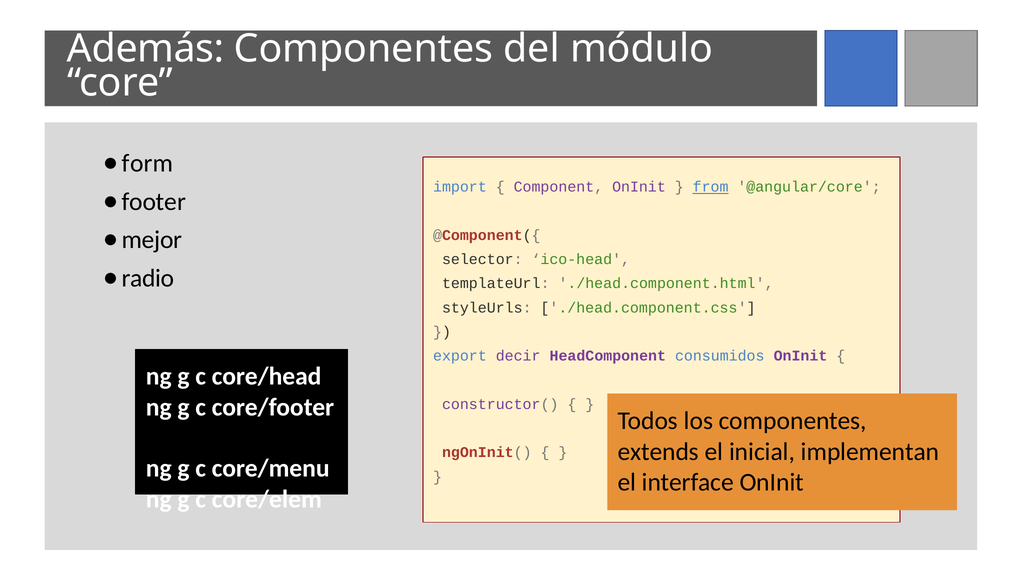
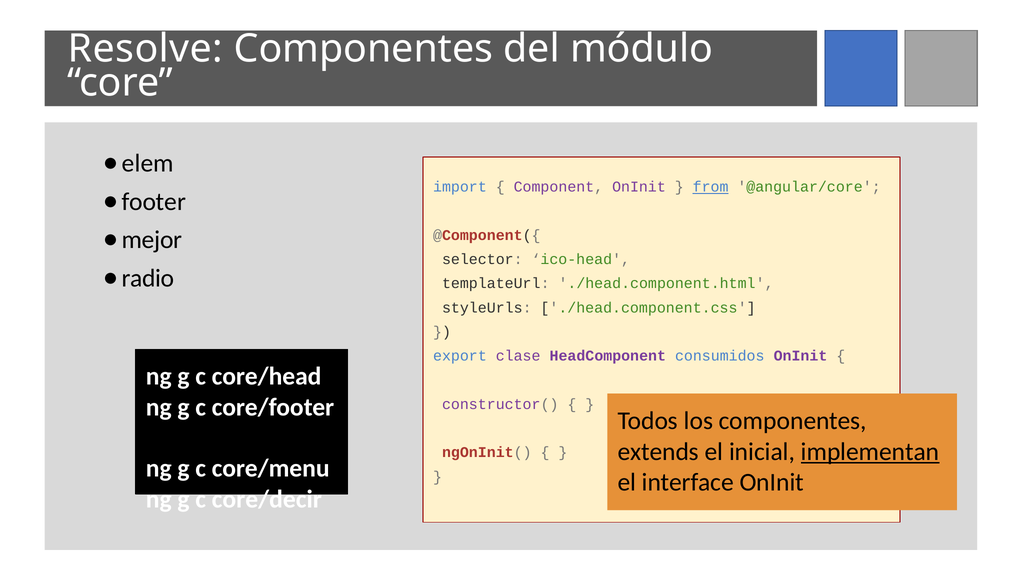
Además: Además -> Resolve (145, 49)
form: form -> elem (148, 163)
decir: decir -> clase (518, 356)
implementan underline: none -> present (870, 452)
core/elem: core/elem -> core/decir (267, 499)
